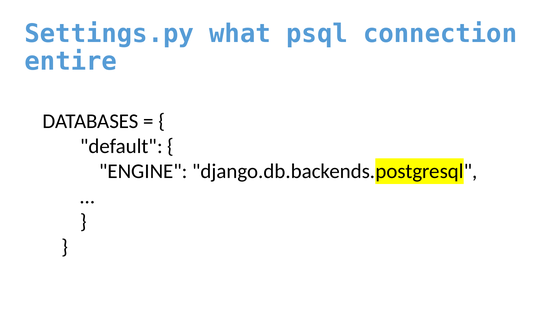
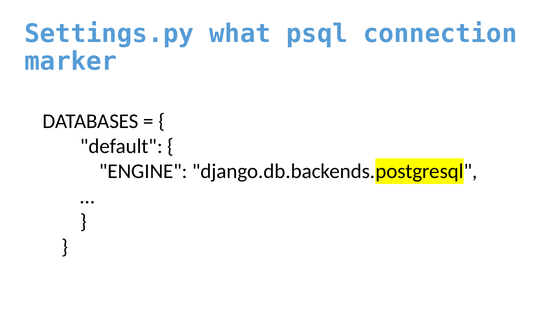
entire: entire -> marker (71, 61)
